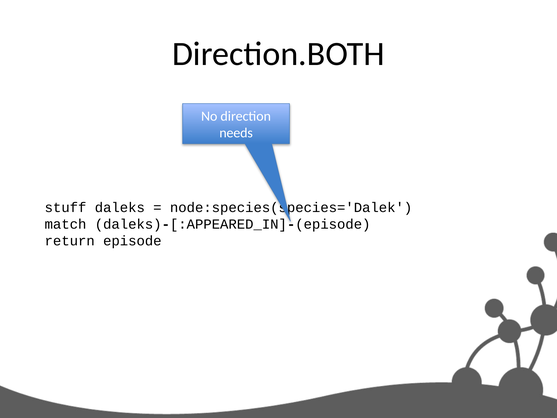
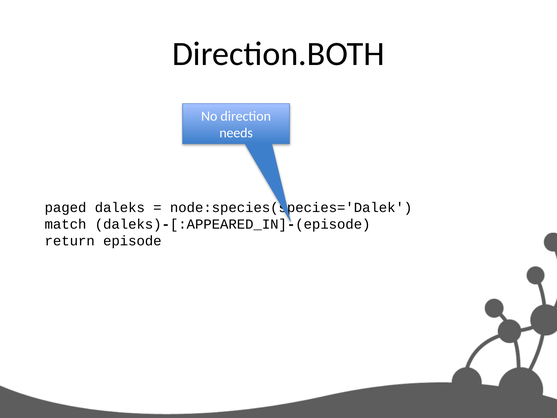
stuff: stuff -> paged (66, 207)
